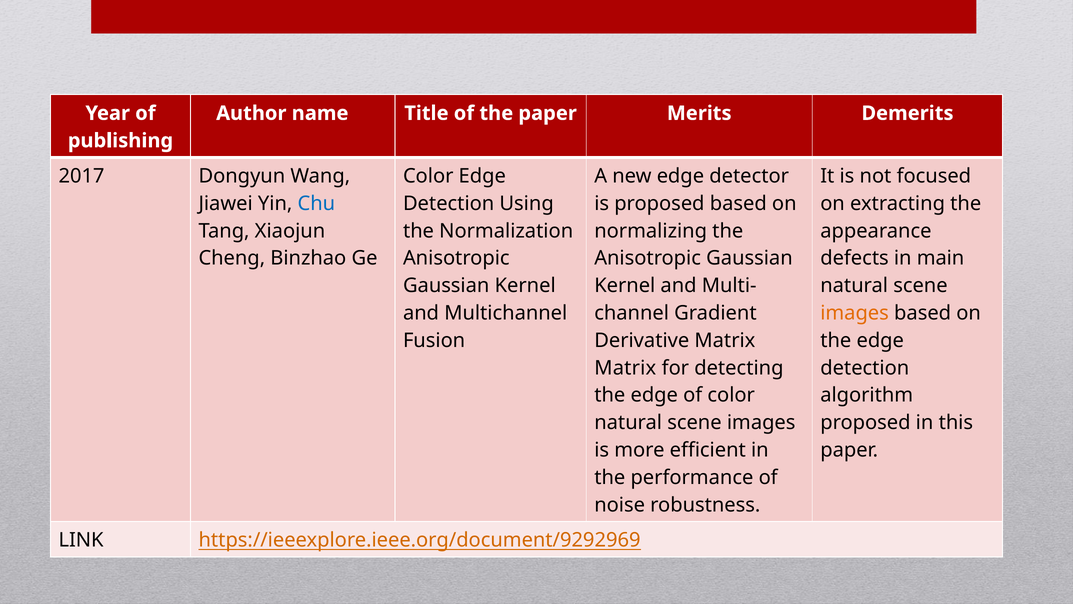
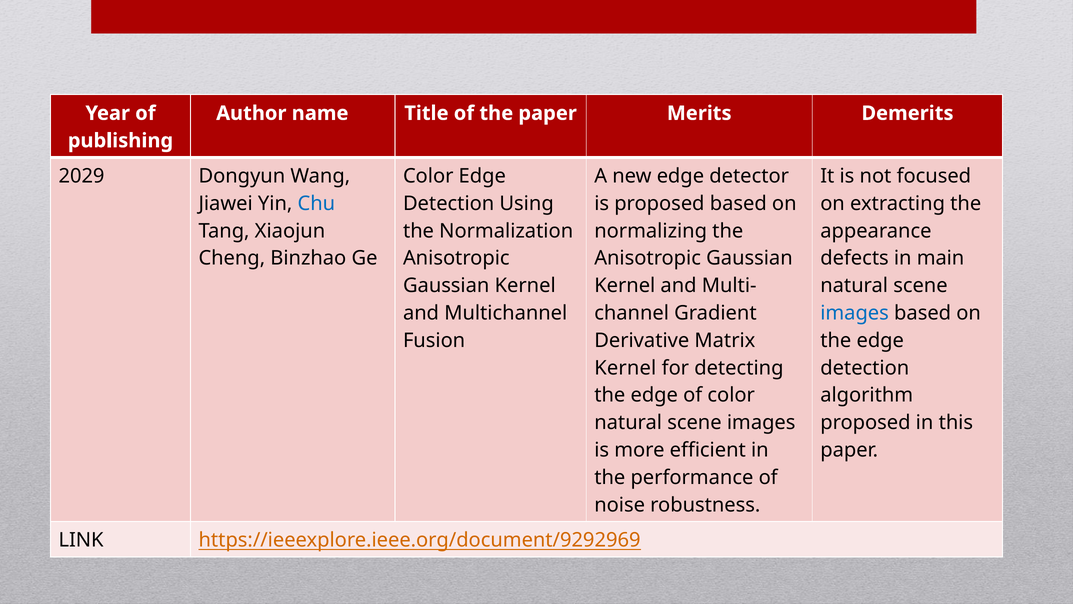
2017: 2017 -> 2029 (82, 176)
images colour: orange -> blue (855, 313)
Matrix: Matrix -> Kernel (625, 368)
